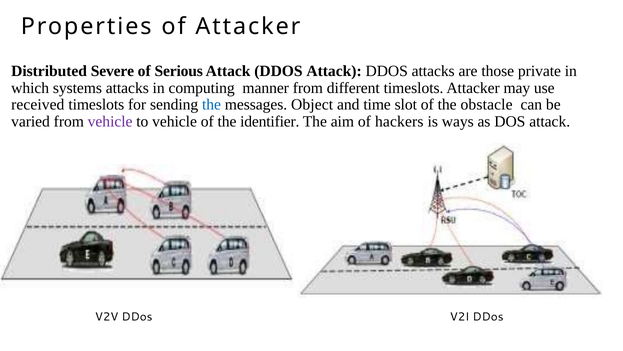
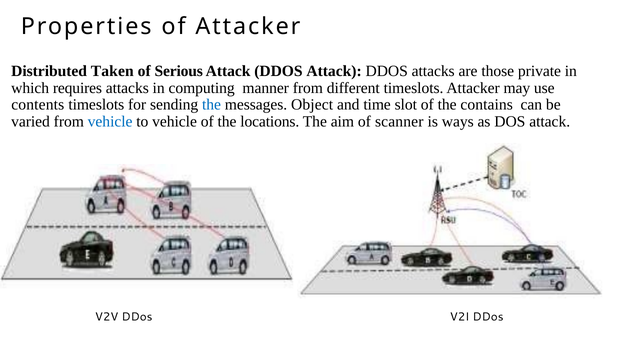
Severe: Severe -> Taken (112, 71)
systems: systems -> requires (77, 88)
received: received -> contents (38, 105)
obstacle: obstacle -> contains (487, 105)
vehicle colour: purple -> blue (110, 121)
identifier: identifier -> locations (270, 121)
hackers: hackers -> scanner (399, 121)
